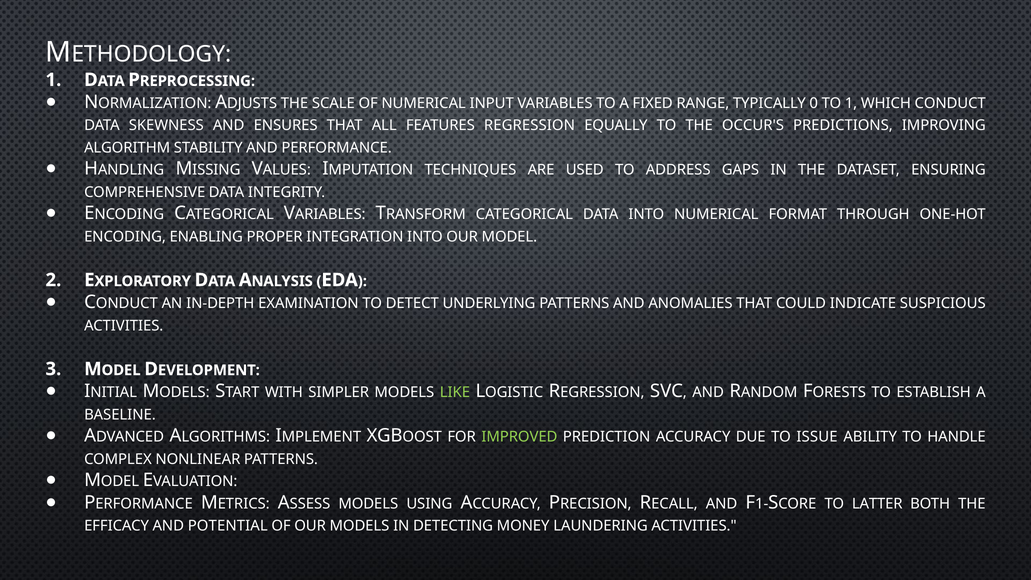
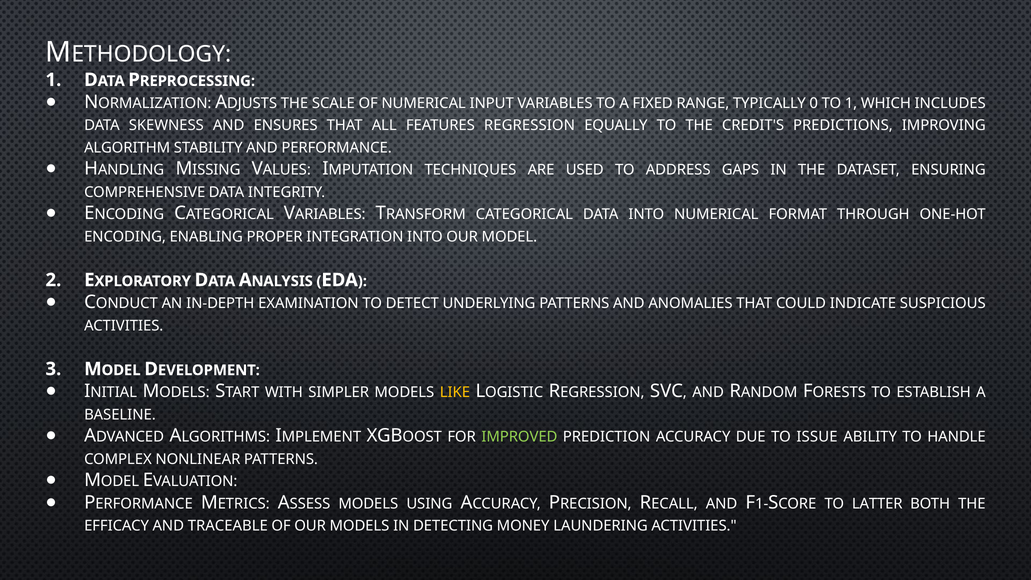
WHICH CONDUCT: CONDUCT -> INCLUDES (950, 103)
OCCUR'S: OCCUR'S -> CREDIT'S (753, 125)
LIKE colour: light green -> yellow (455, 392)
POTENTIAL: POTENTIAL -> TRACEABLE (228, 526)
